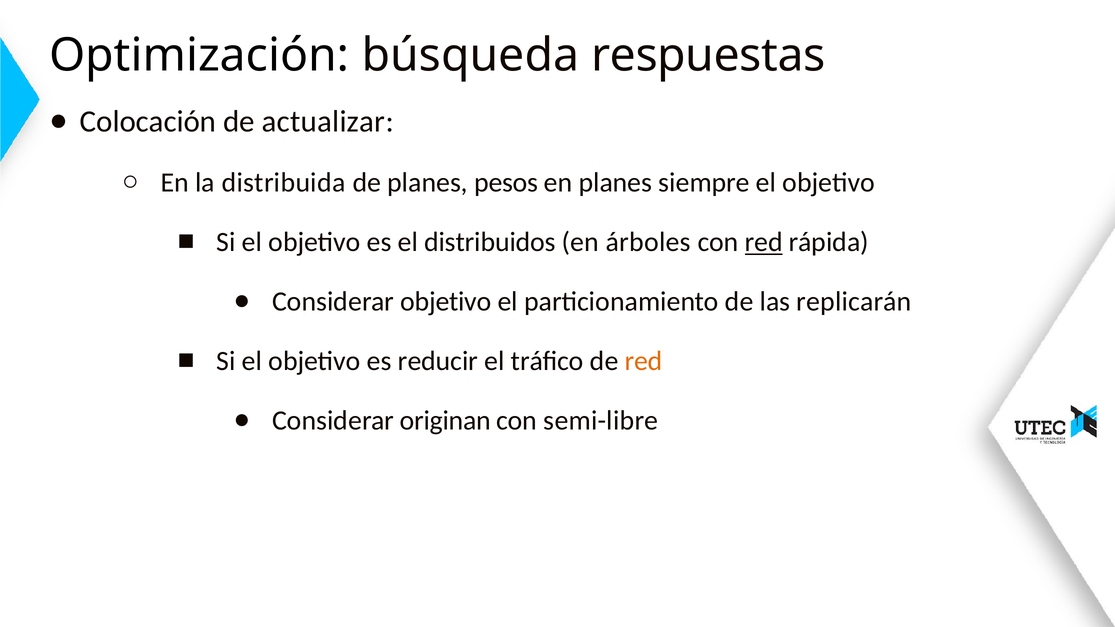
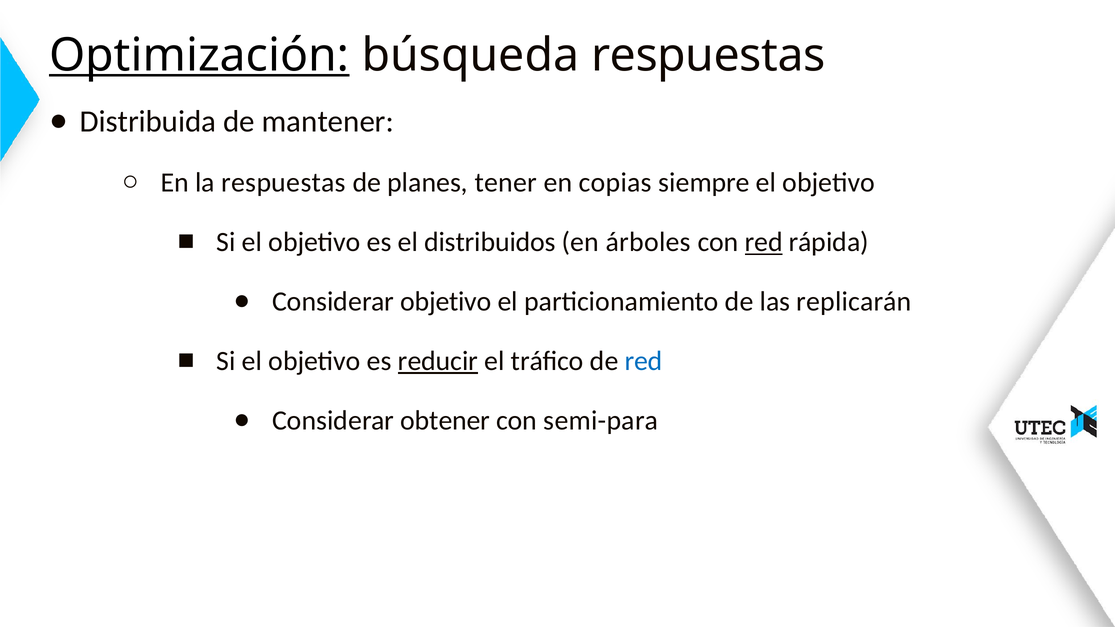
Optimización underline: none -> present (199, 55)
Colocación: Colocación -> Distribuida (148, 122)
actualizar: actualizar -> mantener (328, 122)
la distribuida: distribuida -> respuestas (284, 183)
pesos: pesos -> tener (506, 183)
en planes: planes -> copias (615, 183)
reducir underline: none -> present (438, 361)
red colour: orange -> blue (644, 361)
originan: originan -> obtener (445, 421)
semi-libre: semi-libre -> semi-para (601, 421)
